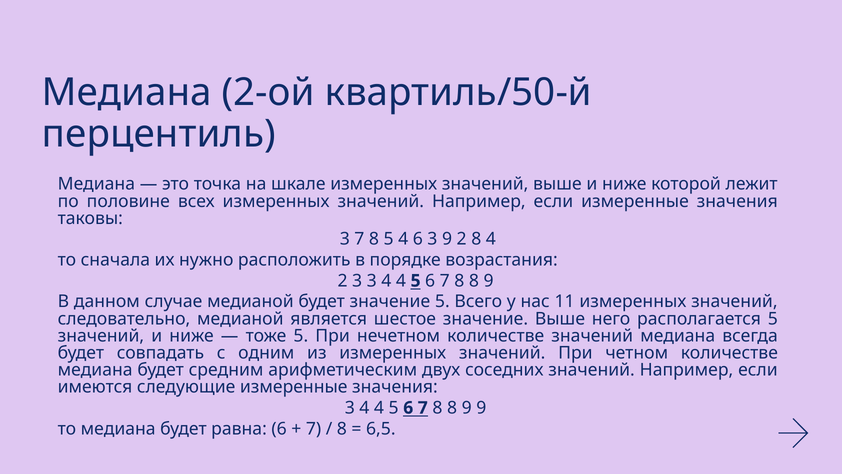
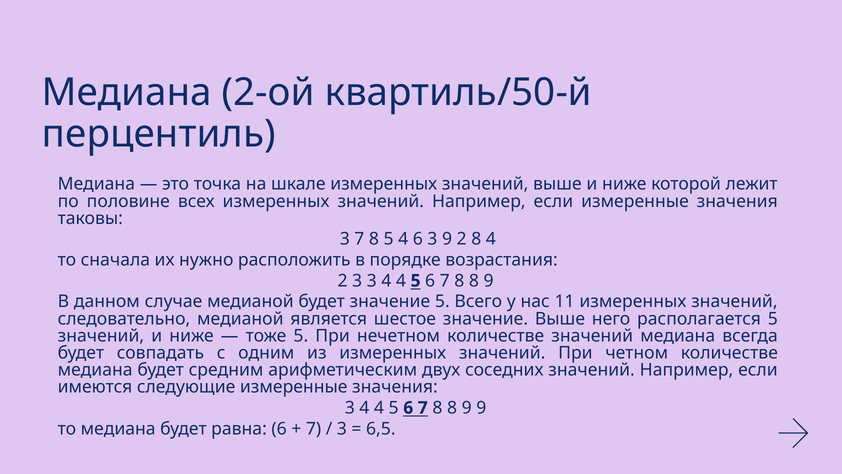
8: 8 -> 3 (342, 428)
